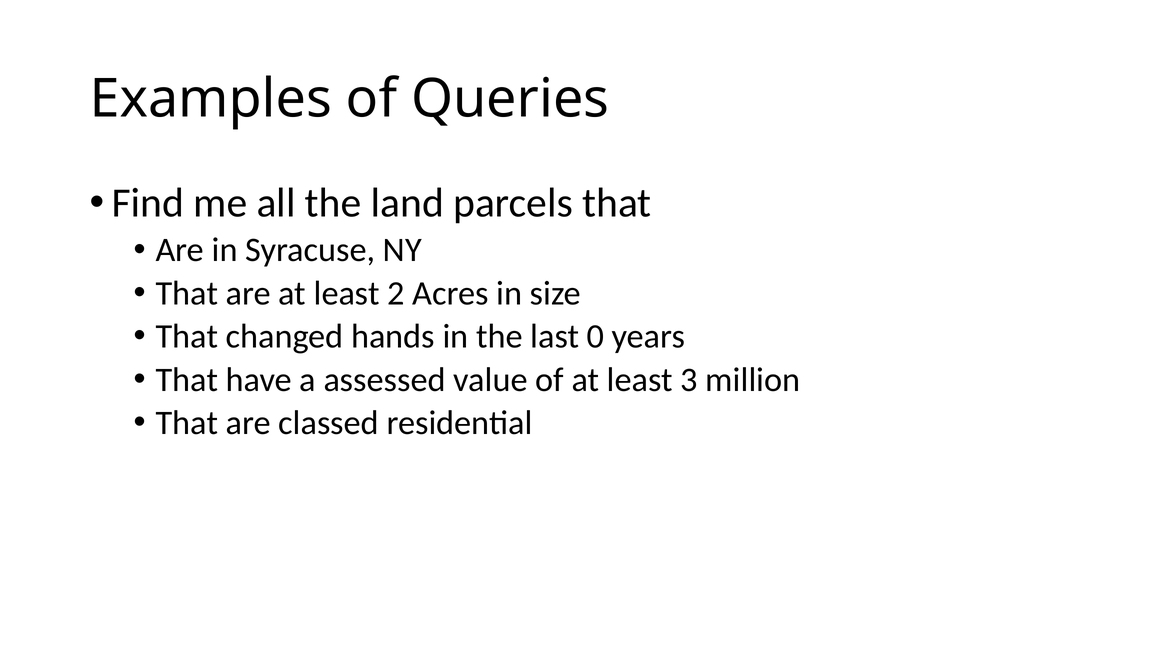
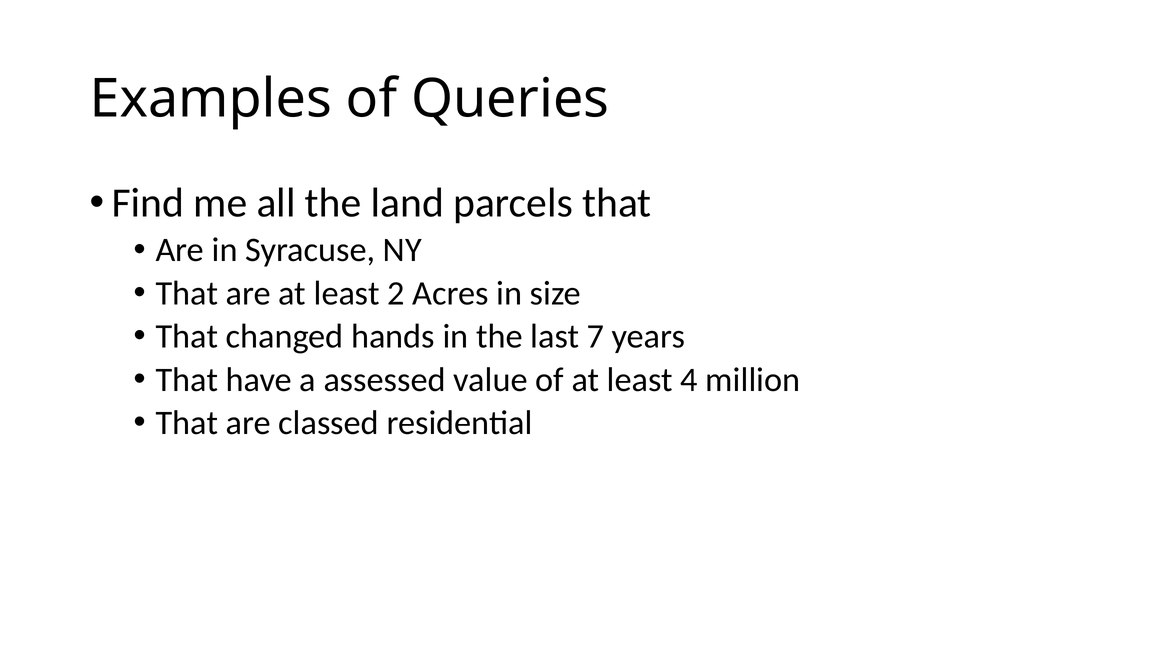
0: 0 -> 7 (595, 336)
3: 3 -> 4 (689, 379)
